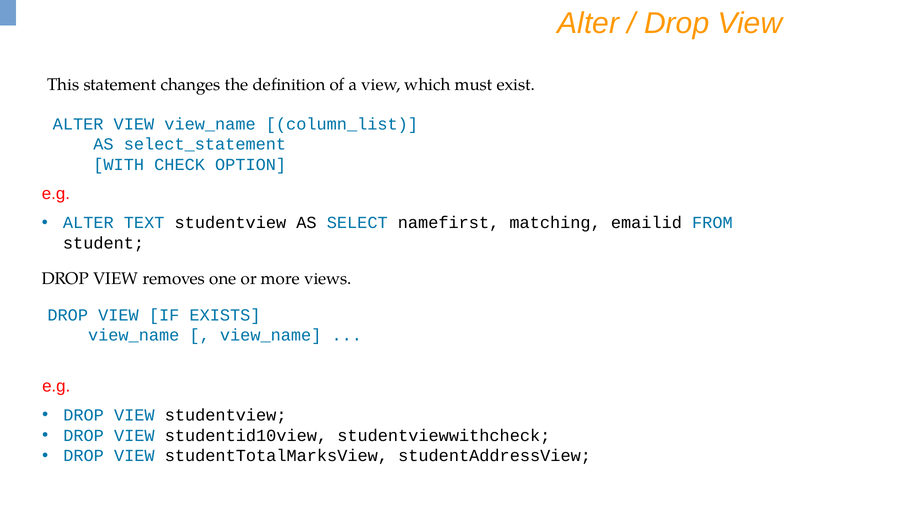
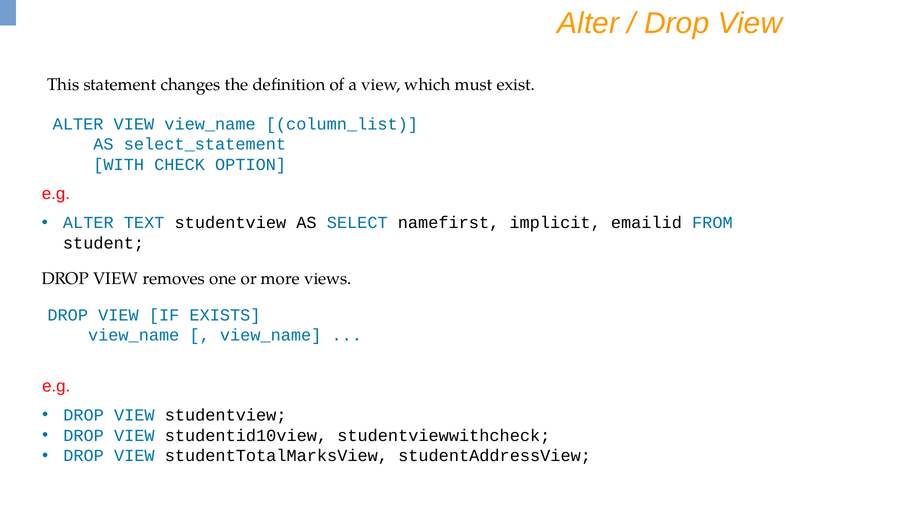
matching: matching -> implicit (555, 223)
